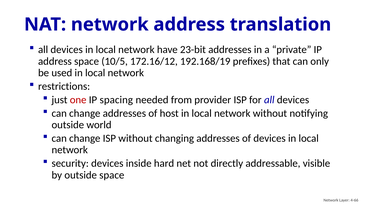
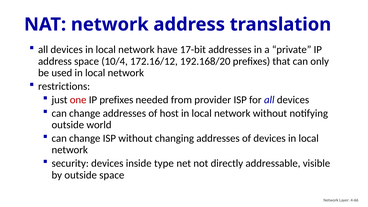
23-bit: 23-bit -> 17-bit (193, 50)
10/5: 10/5 -> 10/4 (115, 61)
192.168/19: 192.168/19 -> 192.168/20 (205, 61)
IP spacing: spacing -> prefixes (116, 100)
hard: hard -> type (164, 163)
